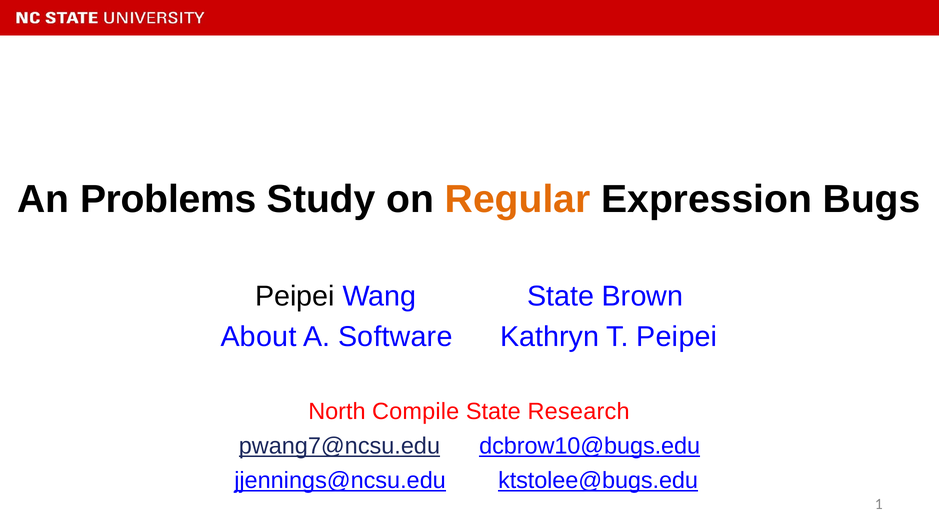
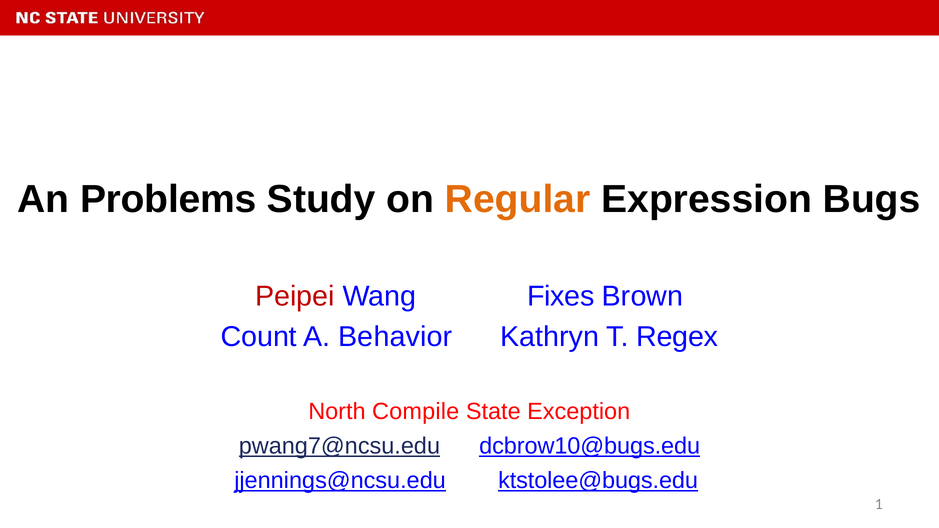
Peipei colour: black -> red (295, 296)
Wang State: State -> Fixes (561, 296)
About: About -> Count (259, 337)
Software: Software -> Behavior (395, 337)
T Peipei: Peipei -> Regex (677, 337)
Research: Research -> Exception (579, 412)
